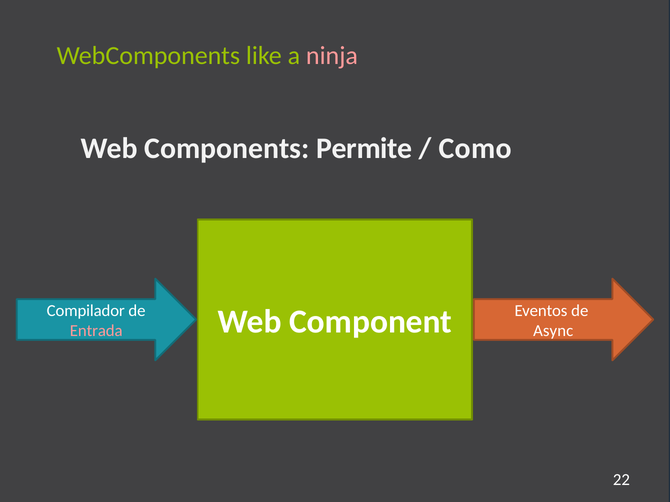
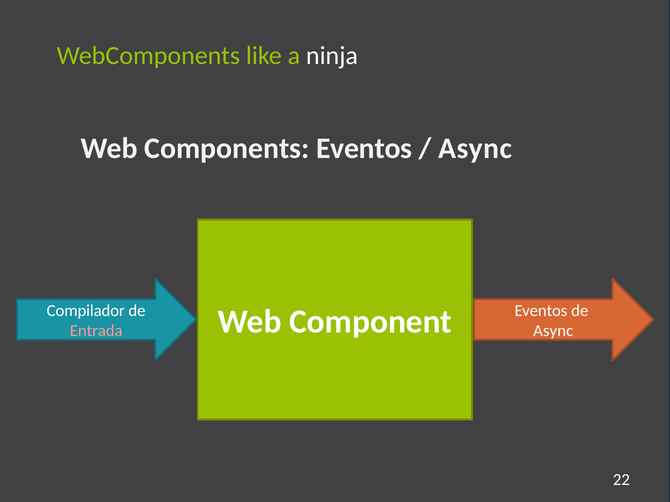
ninja colour: pink -> white (332, 56)
Components Permite: Permite -> Eventos (364, 148)
Como: Como -> Async (475, 148)
